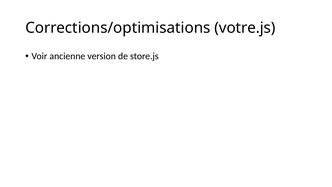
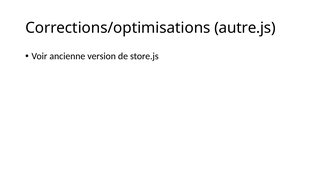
votre.js: votre.js -> autre.js (245, 28)
